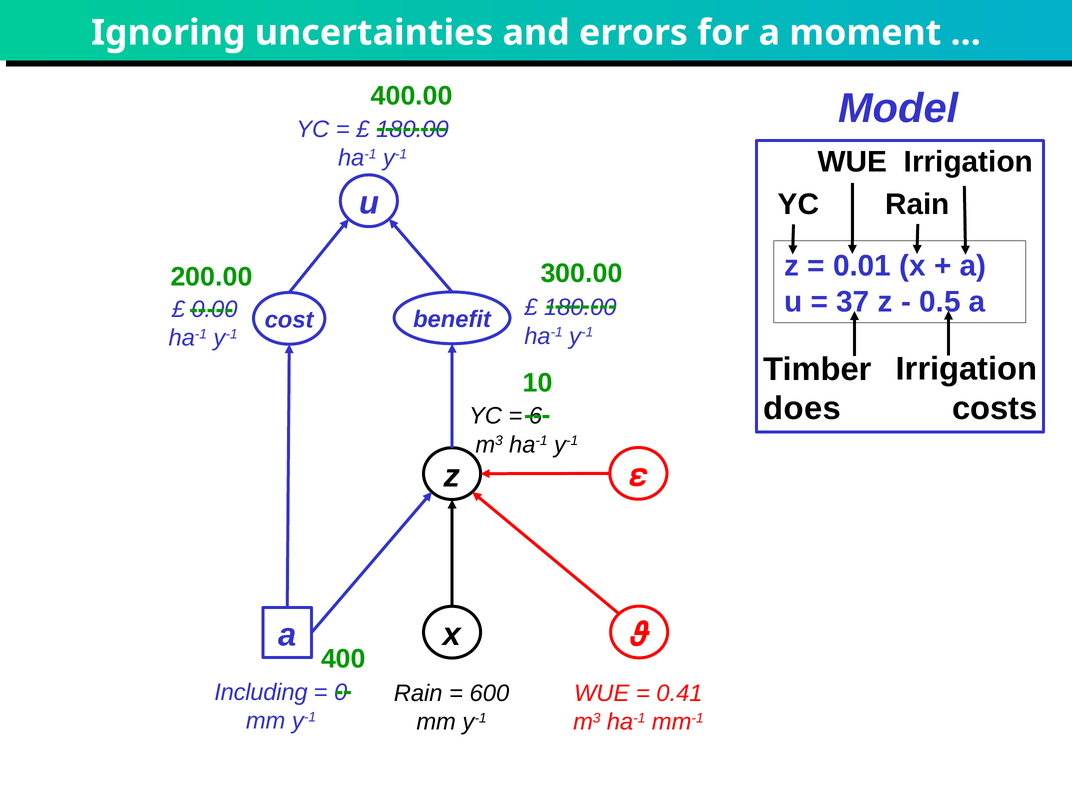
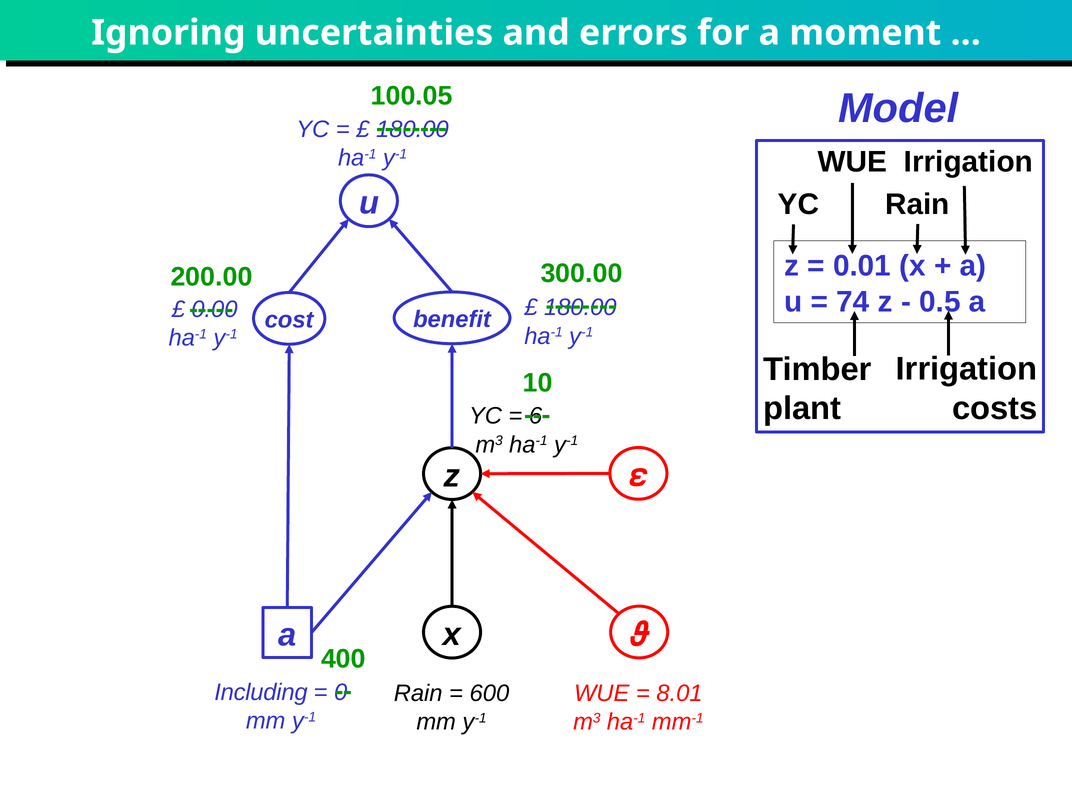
400.00: 400.00 -> 100.05 (412, 96)
37: 37 -> 74 (853, 302)
does: does -> plant (802, 408)
0.41: 0.41 -> 8.01 (679, 693)
